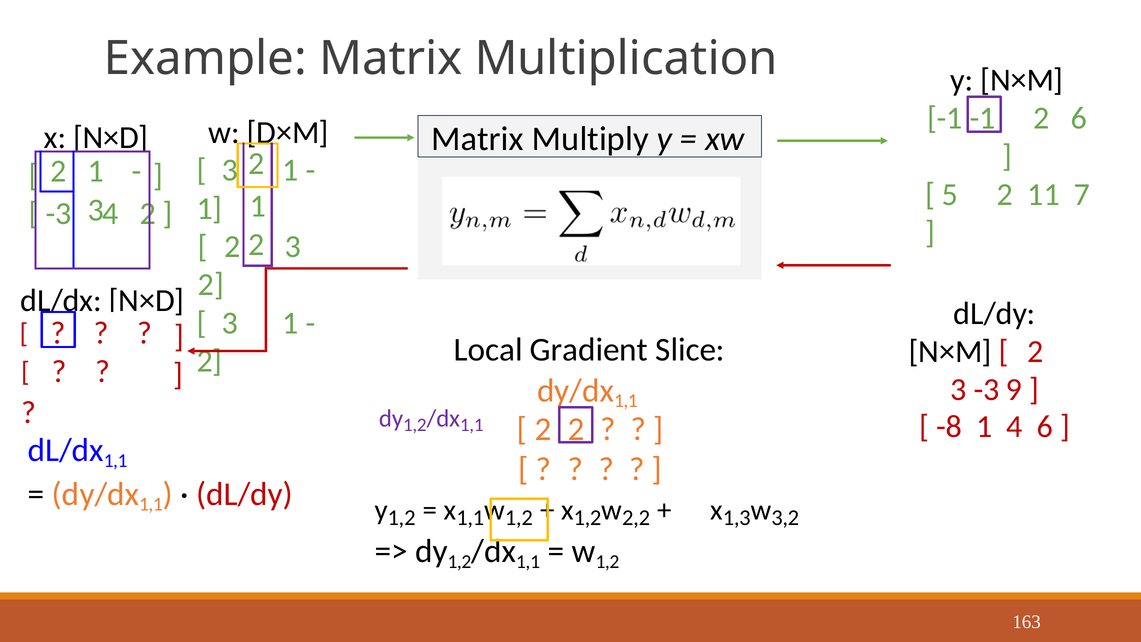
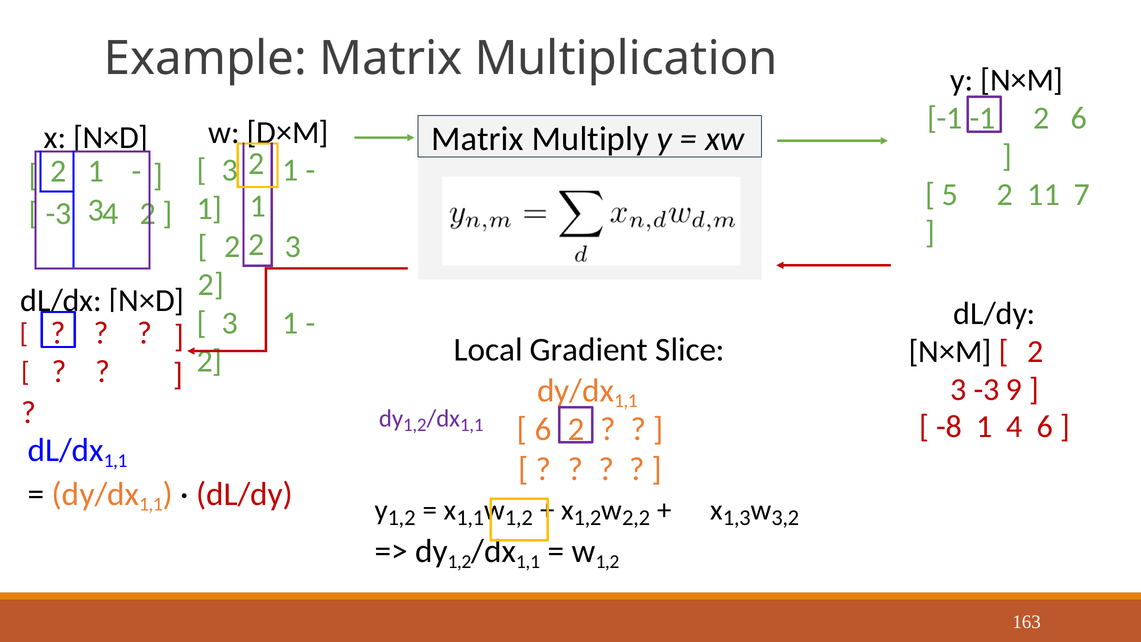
2: 2 -> 6 (543, 429)
